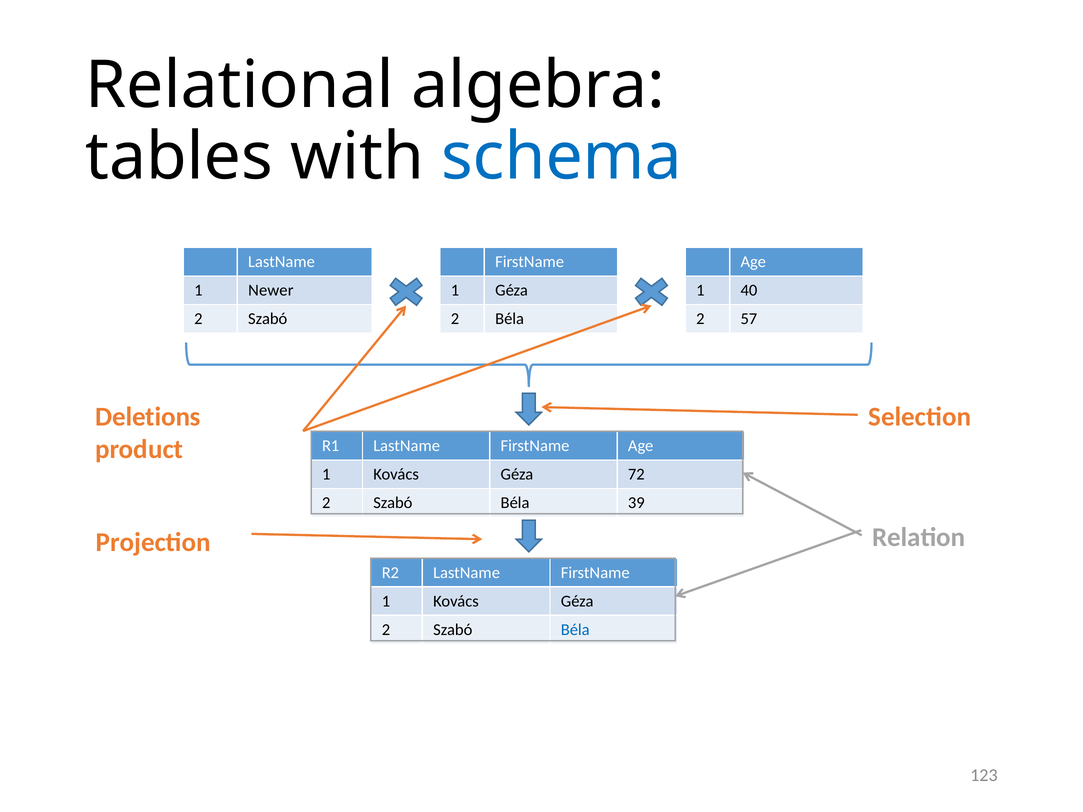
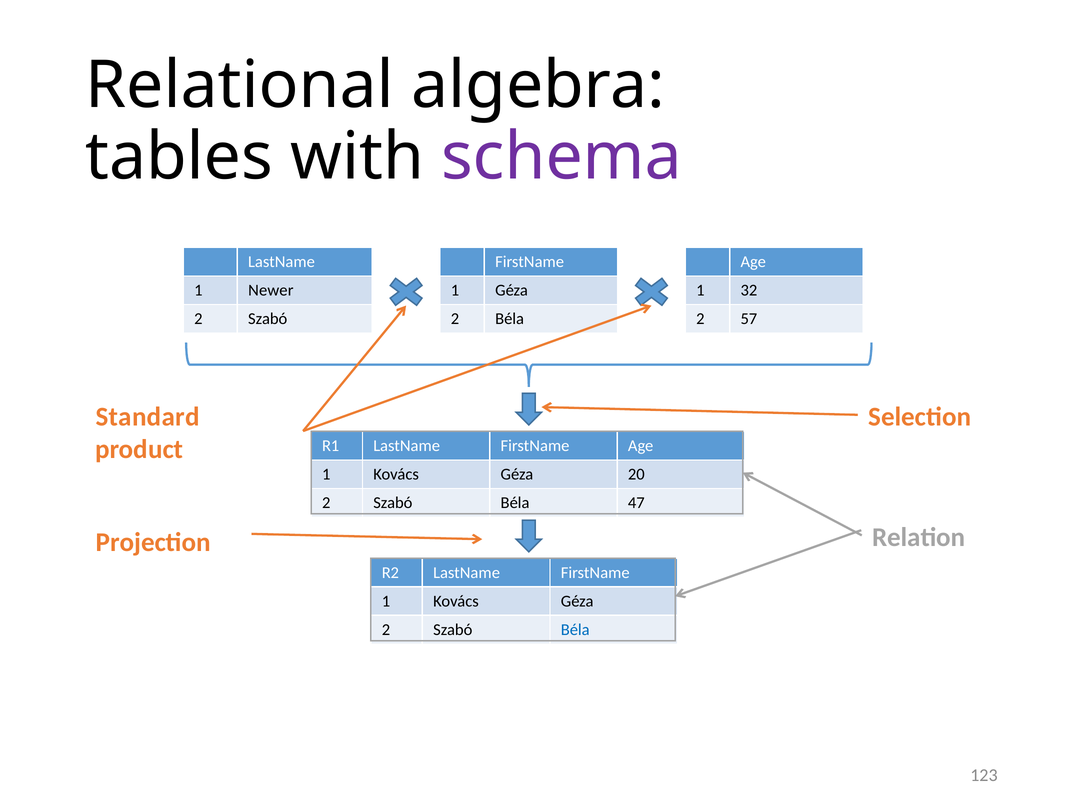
schema colour: blue -> purple (561, 157)
40: 40 -> 32 (749, 291)
Deletions: Deletions -> Standard (148, 417)
72: 72 -> 20 (636, 475)
39: 39 -> 47 (636, 503)
